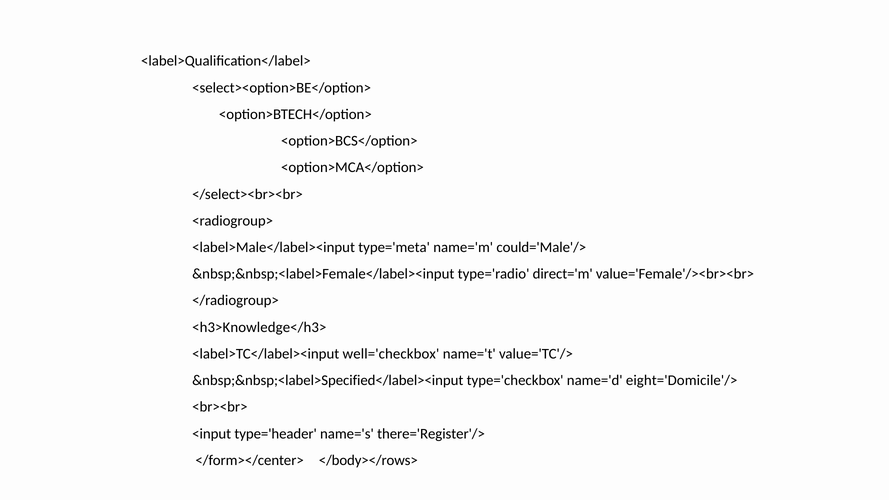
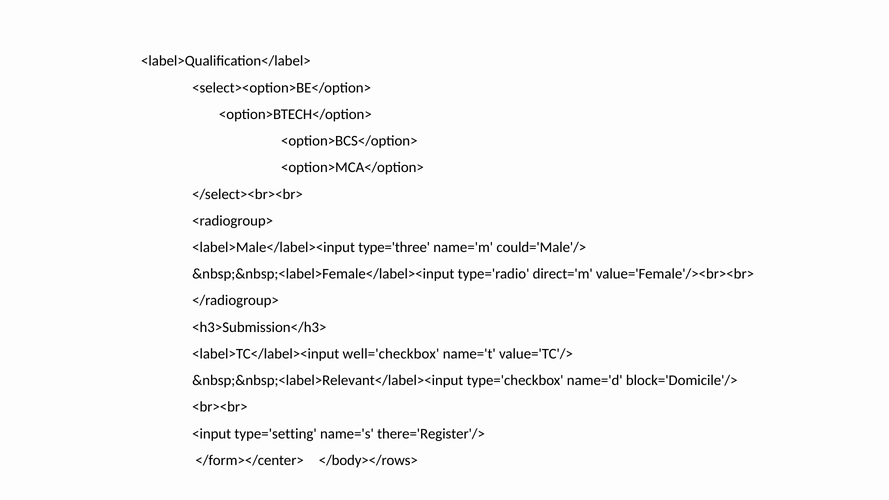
type='meta: type='meta -> type='three (394, 247)
<h3>Knowledge</h3>: <h3>Knowledge</h3> -> <h3>Submission</h3> (259, 327)
&nbsp;&nbsp;<label>Specified</label><input: &nbsp;&nbsp;<label>Specified</label><input -> &nbsp;&nbsp;<label>Relevant</label><input (328, 380)
eight='Domicile'/>: eight='Domicile'/> -> block='Domicile'/> (682, 380)
type='header: type='header -> type='setting (276, 434)
